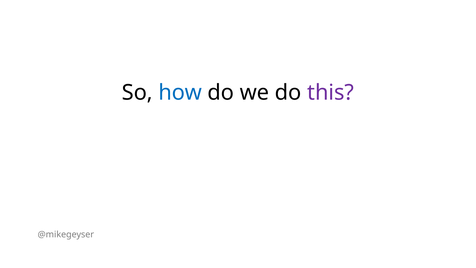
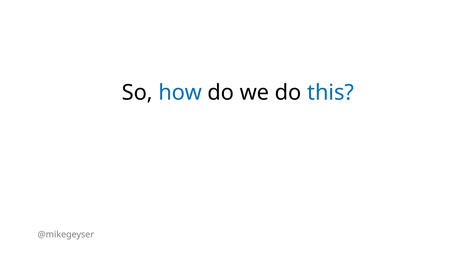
this colour: purple -> blue (331, 92)
